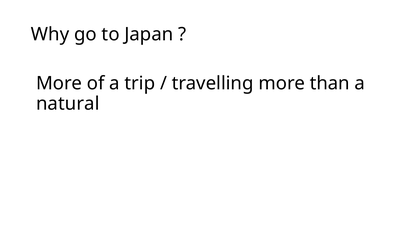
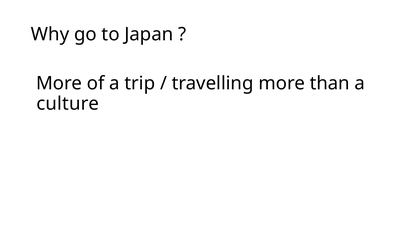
natural: natural -> culture (68, 103)
